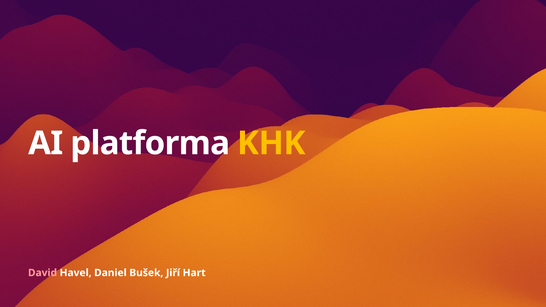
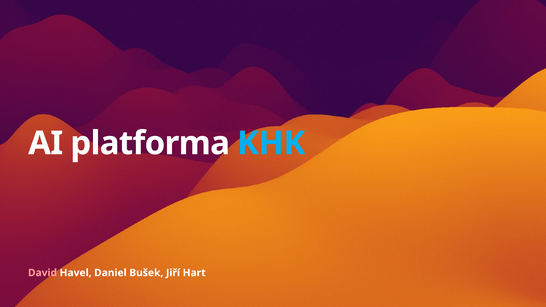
KHK colour: yellow -> light blue (271, 143)
